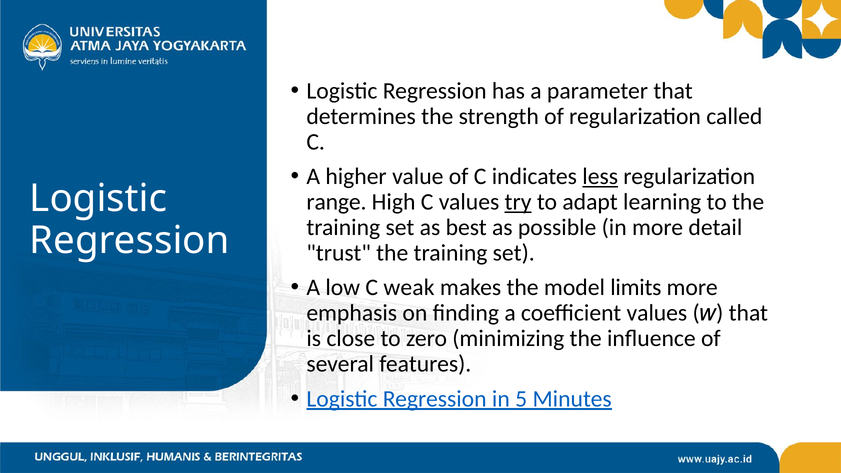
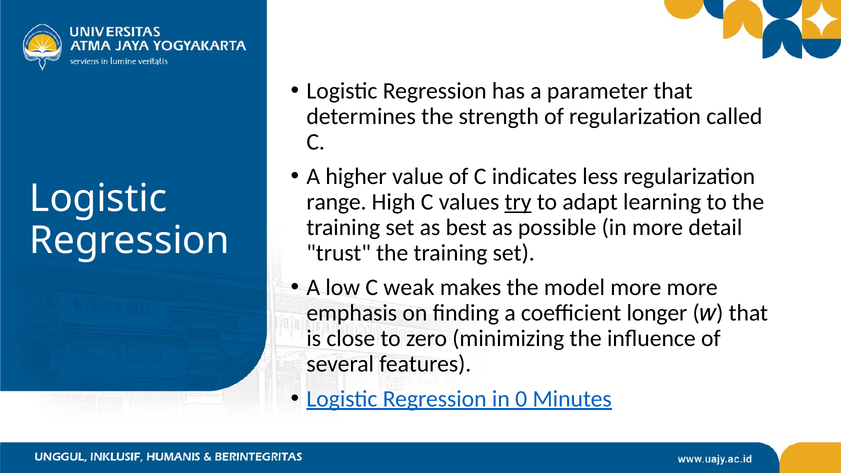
less underline: present -> none (600, 176)
model limits: limits -> more (636, 287)
coefficient values: values -> longer (657, 313)
5: 5 -> 0 (521, 399)
